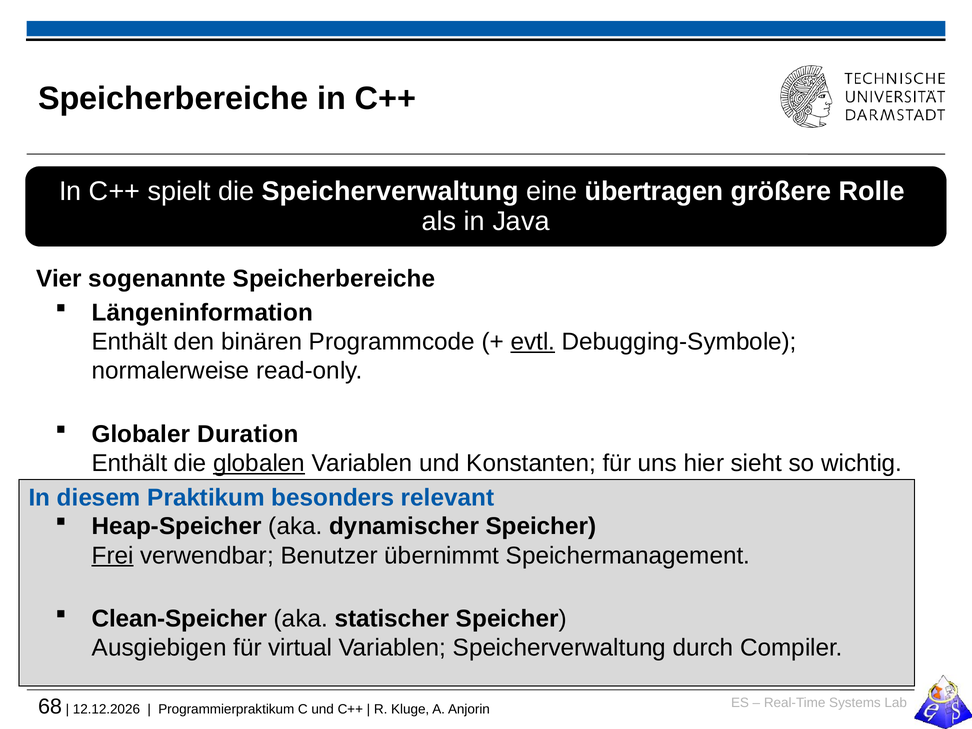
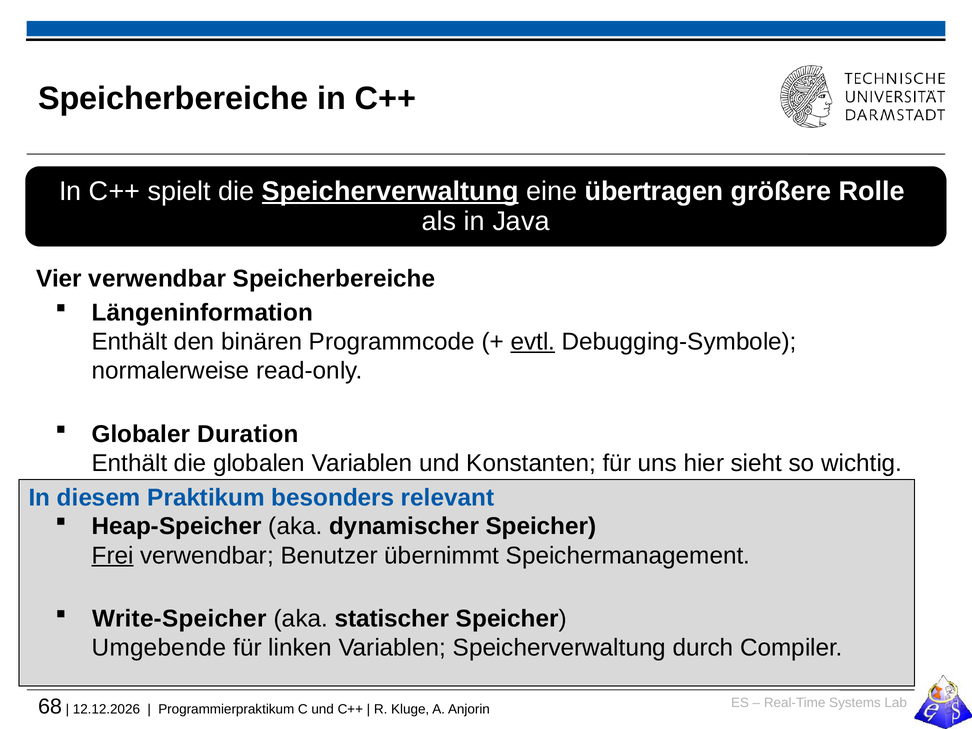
Speicherverwaltung underline: none -> present (390, 191)
Vier sogenannte: sogenannte -> verwendbar (157, 278)
globalen underline: present -> none (259, 463)
Clean-Speicher: Clean-Speicher -> Write-Speicher (179, 619)
Ausgiebigen: Ausgiebigen -> Umgebende (159, 648)
virtual: virtual -> linken (300, 648)
